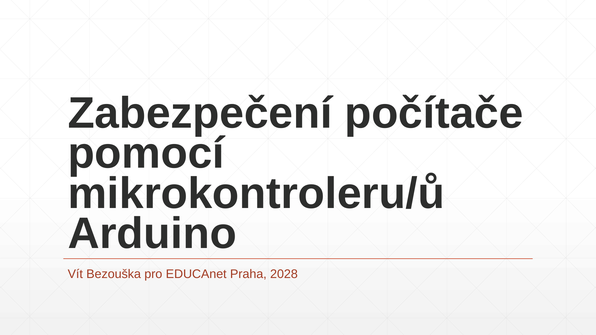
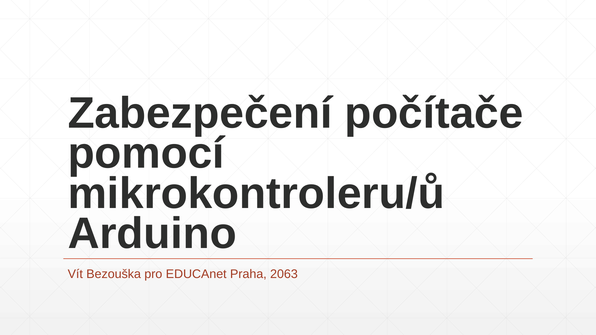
2028: 2028 -> 2063 (284, 274)
